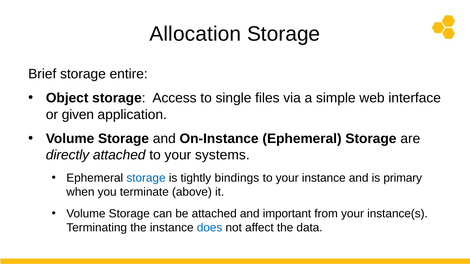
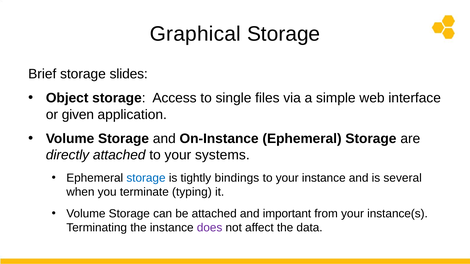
Allocation: Allocation -> Graphical (195, 34)
entire: entire -> slides (129, 74)
primary: primary -> several (403, 178)
above: above -> typing (192, 192)
does colour: blue -> purple (210, 228)
